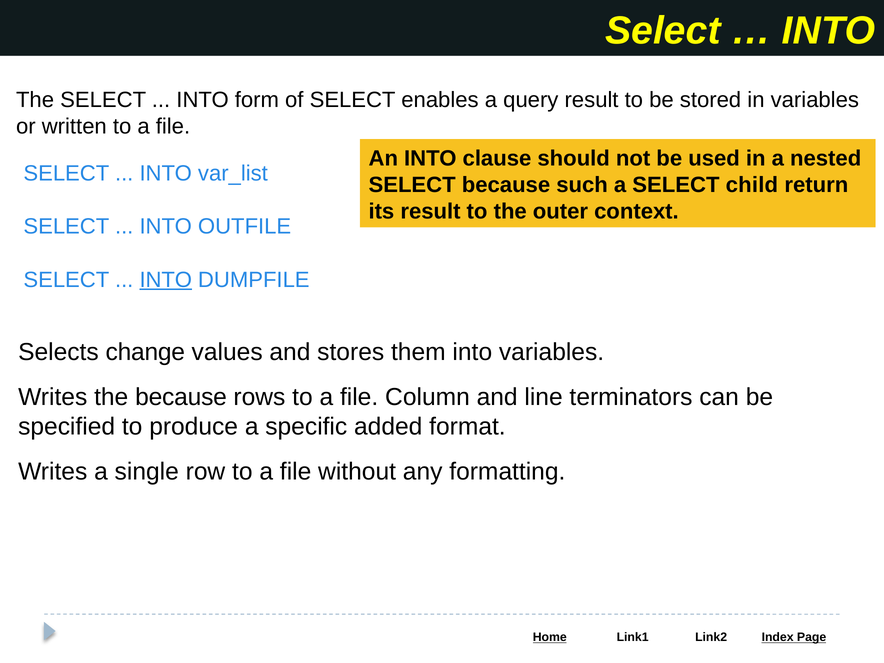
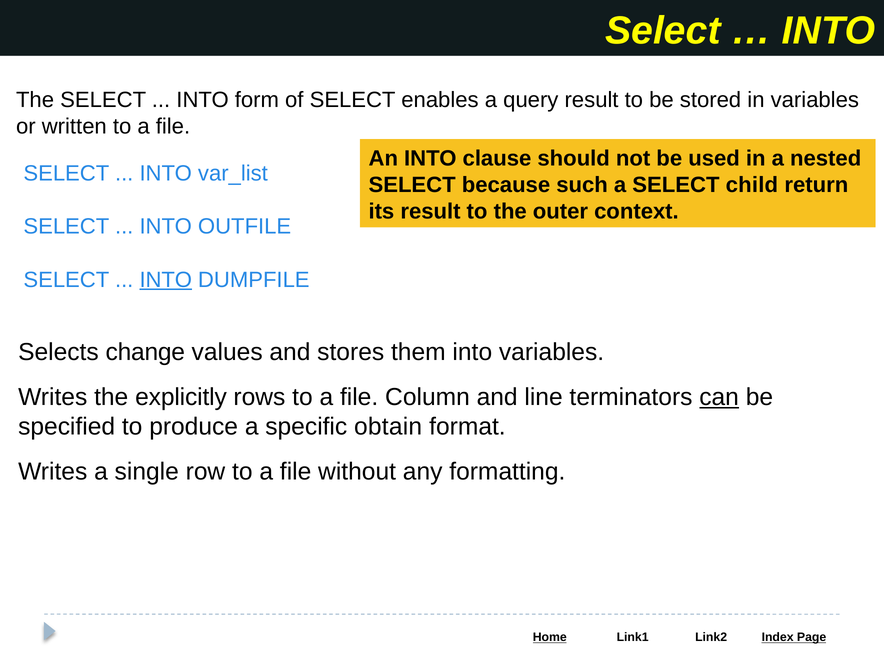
the because: because -> explicitly (181, 397)
can underline: none -> present (719, 397)
added: added -> obtain (388, 427)
